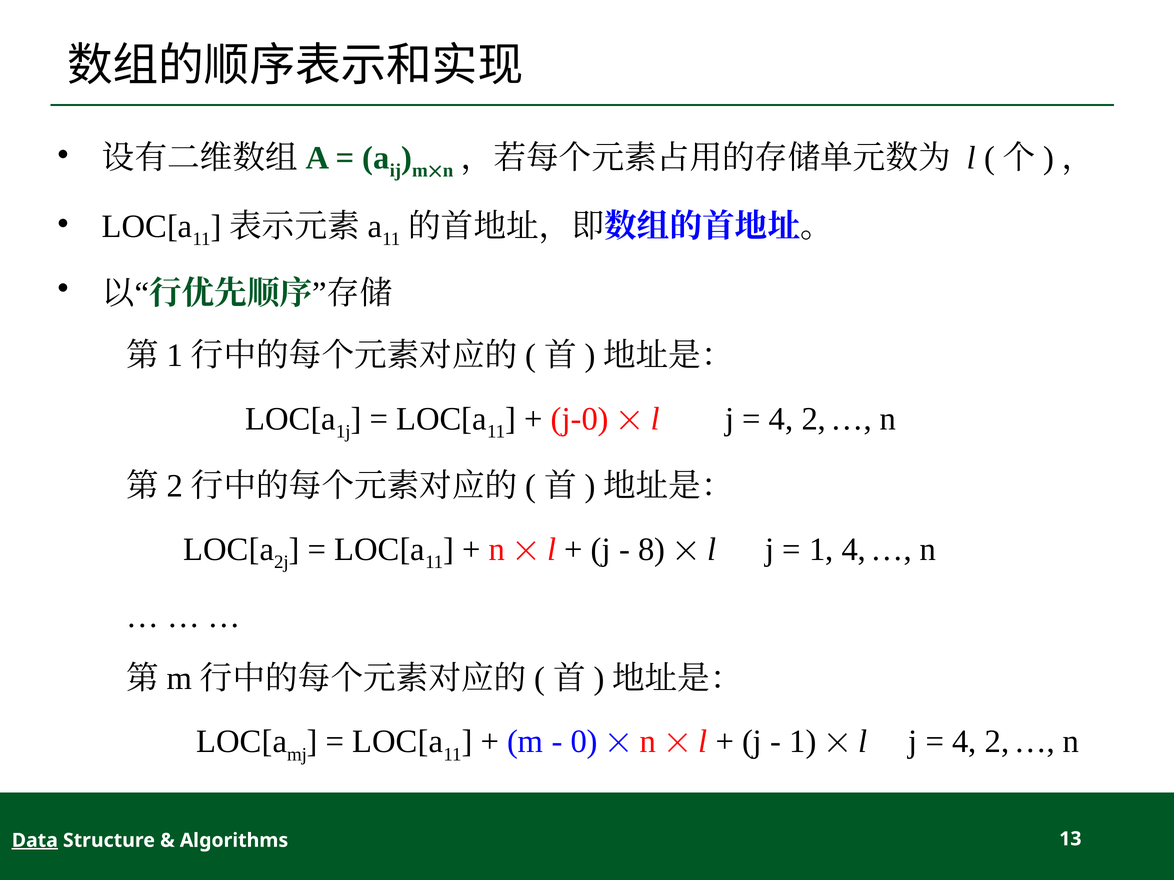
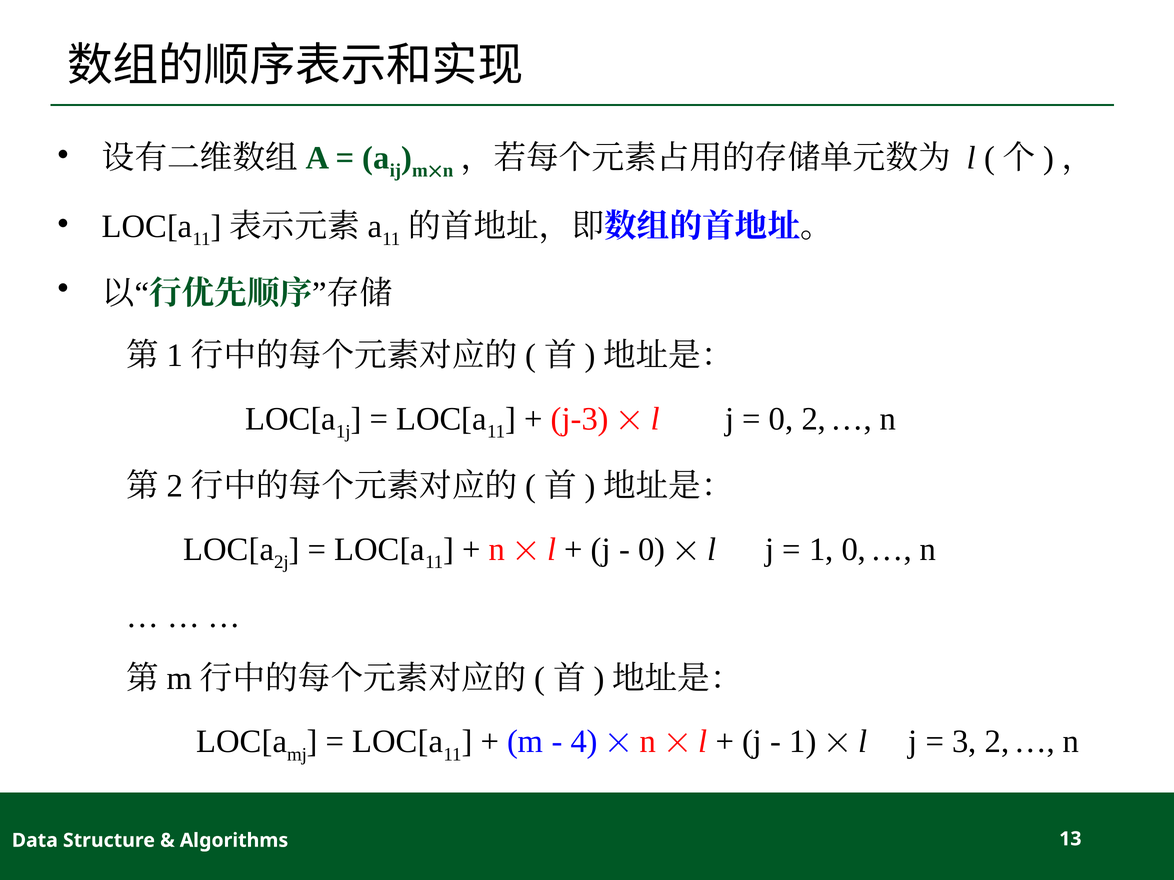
j-0: j-0 -> j-3 (580, 419)
4: 4 -> 0 (781, 419)
8: 8 -> 0 (652, 550)
1 4: 4 -> 0 (854, 550)
0: 0 -> 4 (584, 742)
4: 4 -> 3 (964, 742)
Data underline: present -> none (35, 841)
